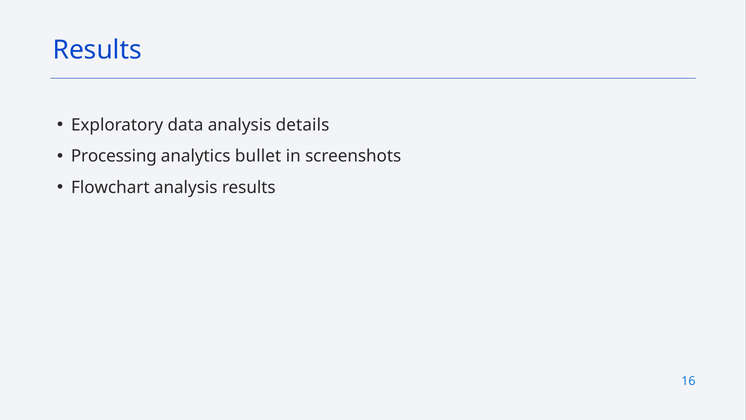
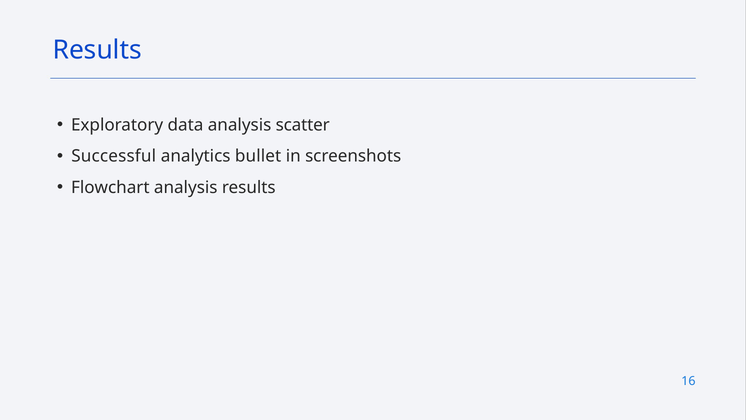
details: details -> scatter (303, 125)
Processing: Processing -> Successful (114, 156)
